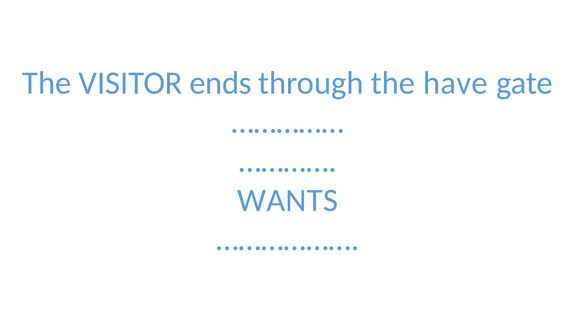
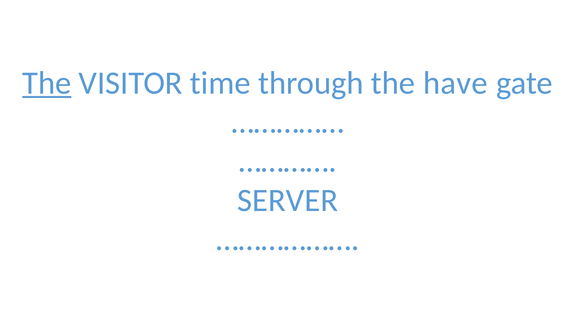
The underline: none -> present (47, 83)
ends: ends -> time (220, 83)
WANTS: WANTS -> SERVER (288, 200)
